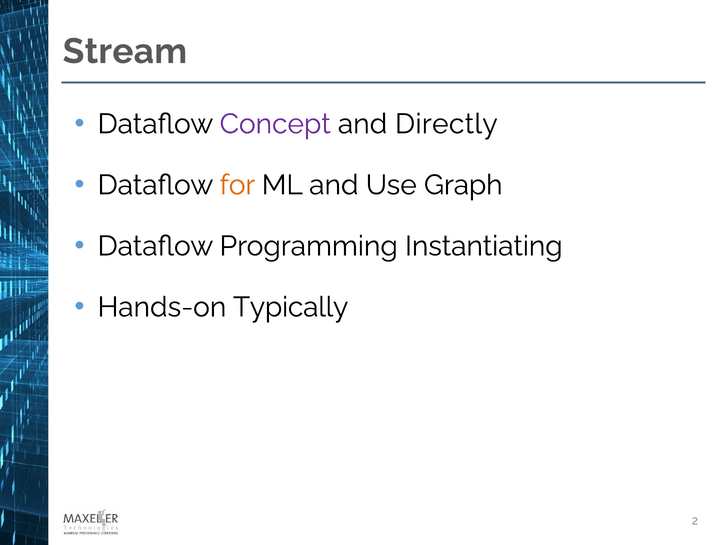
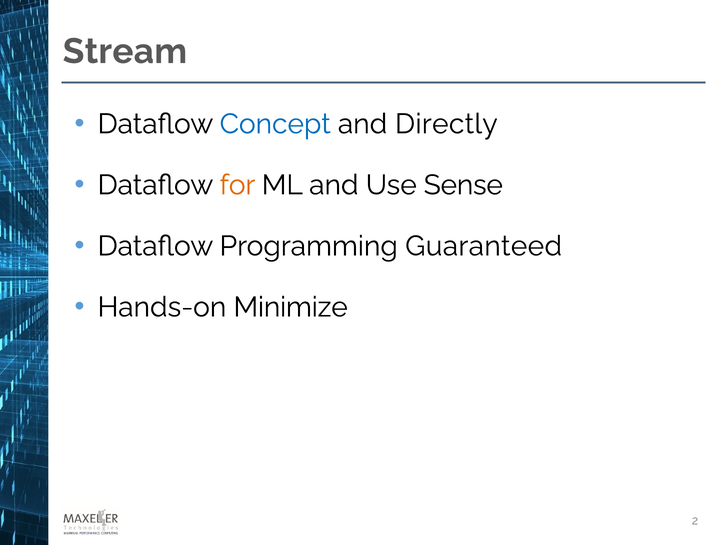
Concept colour: purple -> blue (275, 124)
Graph: Graph -> Sense (463, 185)
Instantiating: Instantiating -> Guaranteed (484, 246)
Typically: Typically -> Minimize (291, 307)
